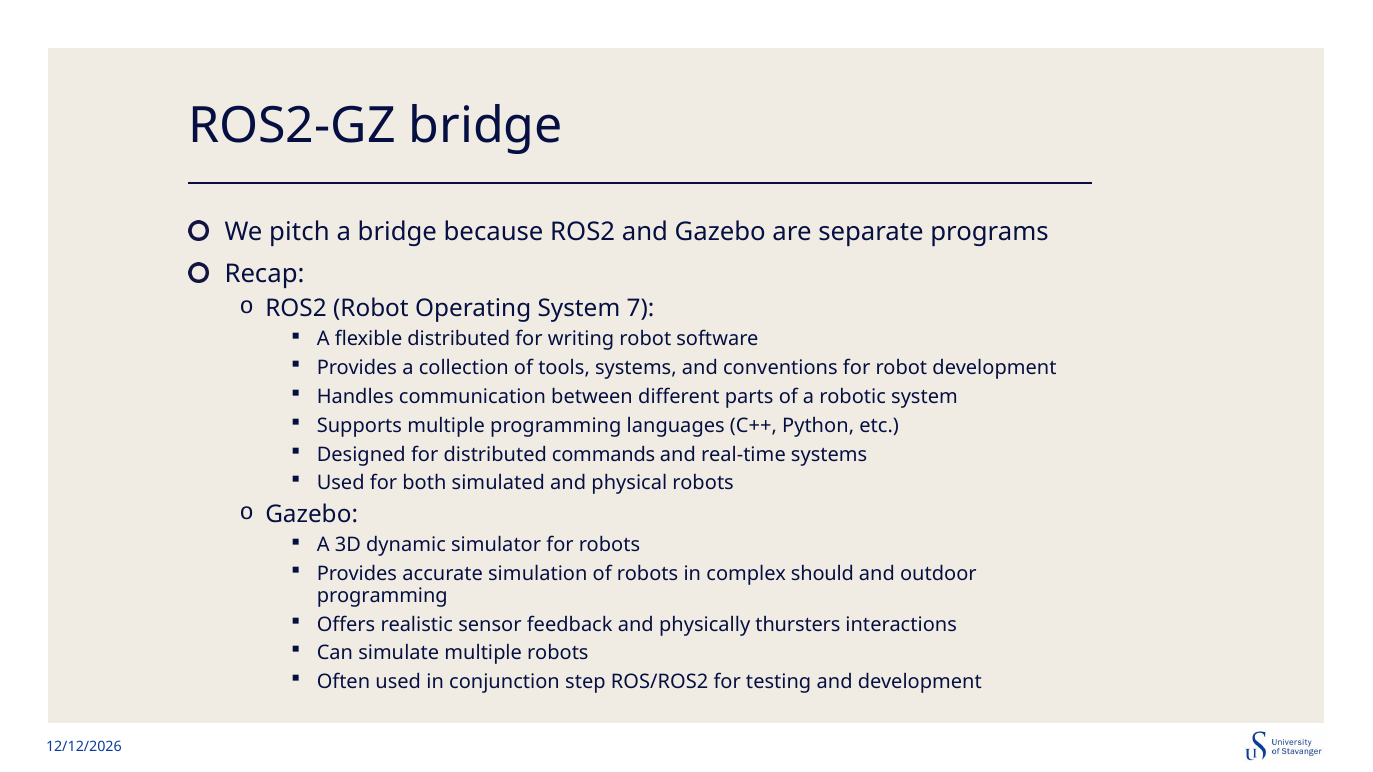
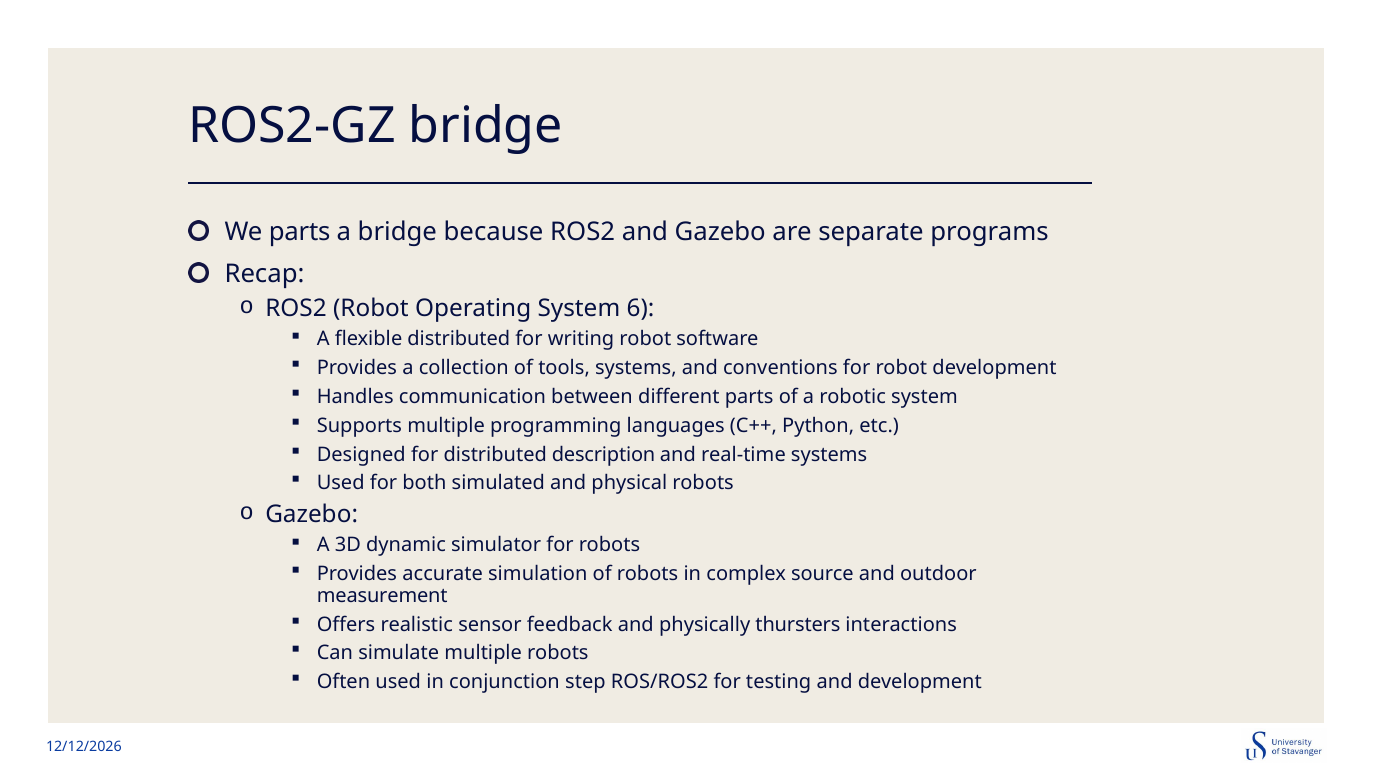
We pitch: pitch -> parts (300, 232)
7: 7 -> 6 (640, 308)
commands: commands -> description (604, 455)
should: should -> source (822, 574)
programming: programming -> measurement (382, 596)
